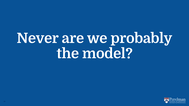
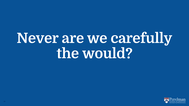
probably: probably -> carefully (141, 38)
model: model -> would (107, 54)
